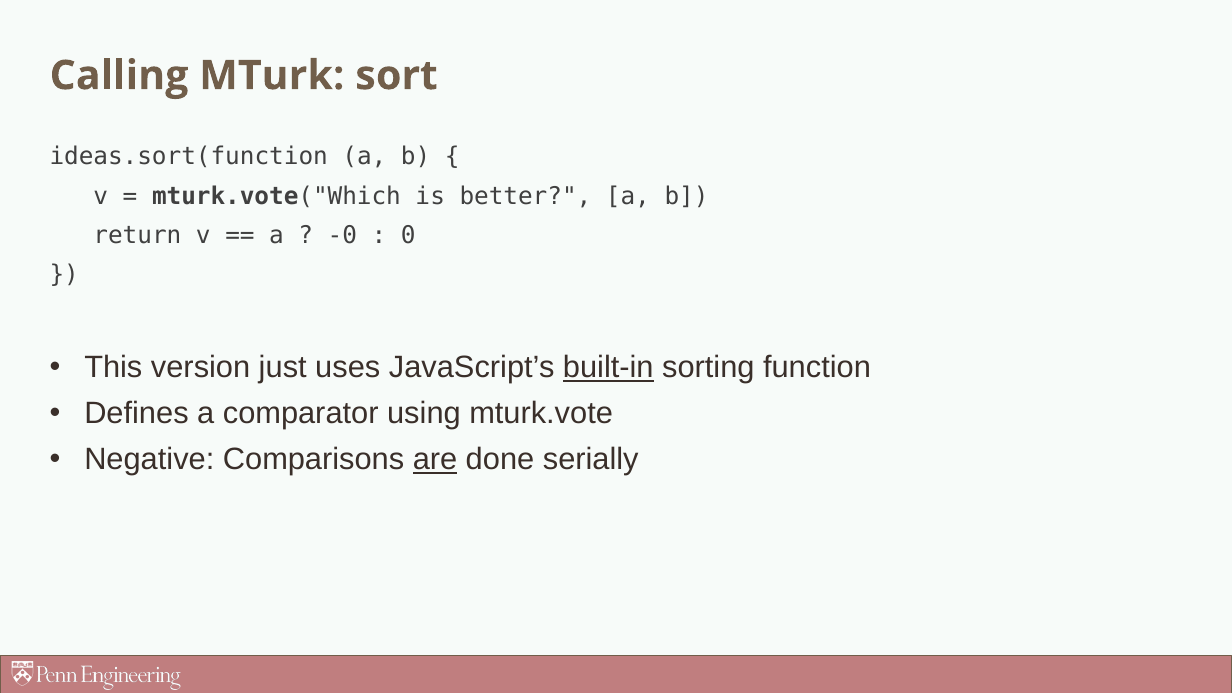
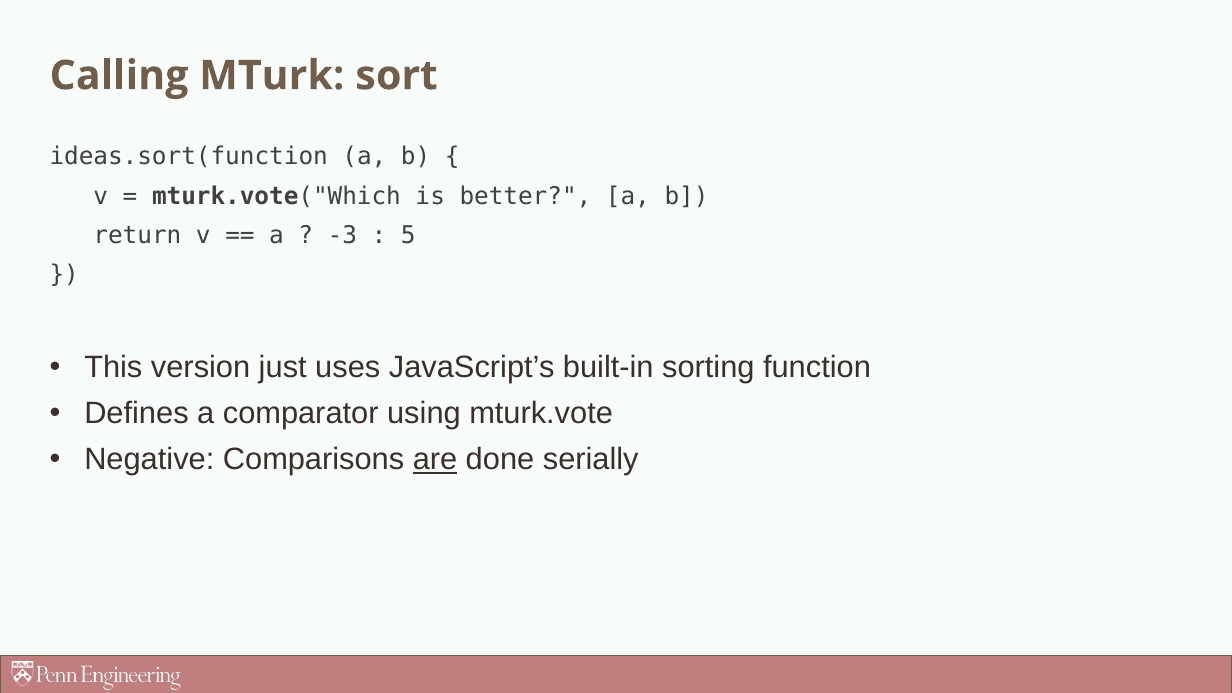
‐0: ‐0 -> ‐3 (342, 235)
0: 0 -> 5 (408, 235)
built-in underline: present -> none (608, 368)
